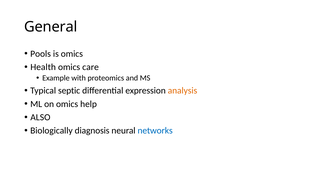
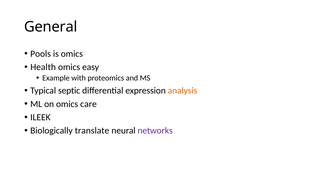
care: care -> easy (91, 67)
help: help -> care (89, 104)
ALSO: ALSO -> ILEEK (40, 118)
diagnosis: diagnosis -> translate (92, 131)
networks colour: blue -> purple (155, 131)
